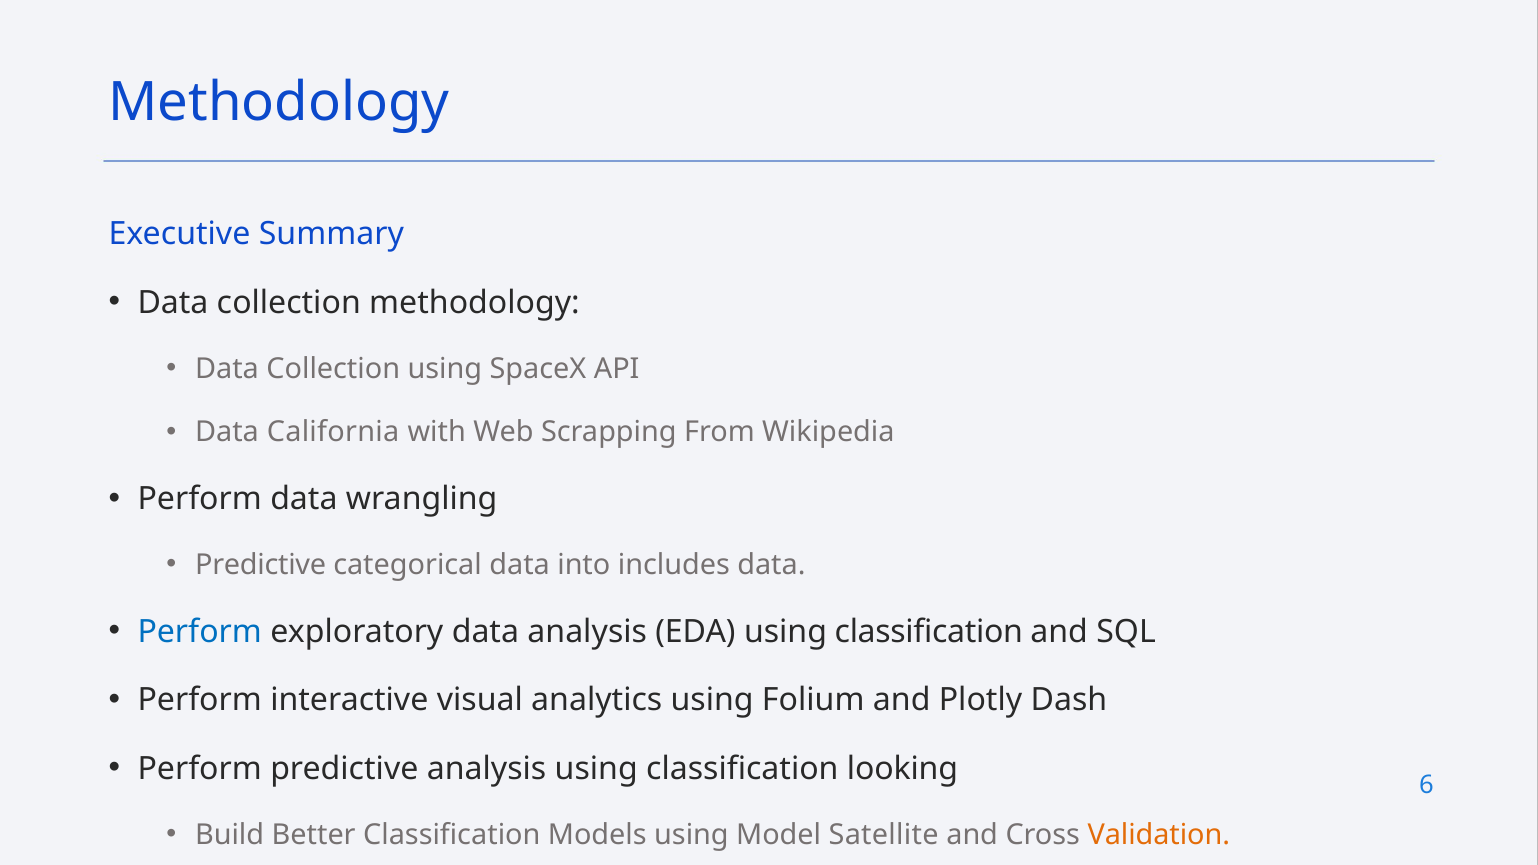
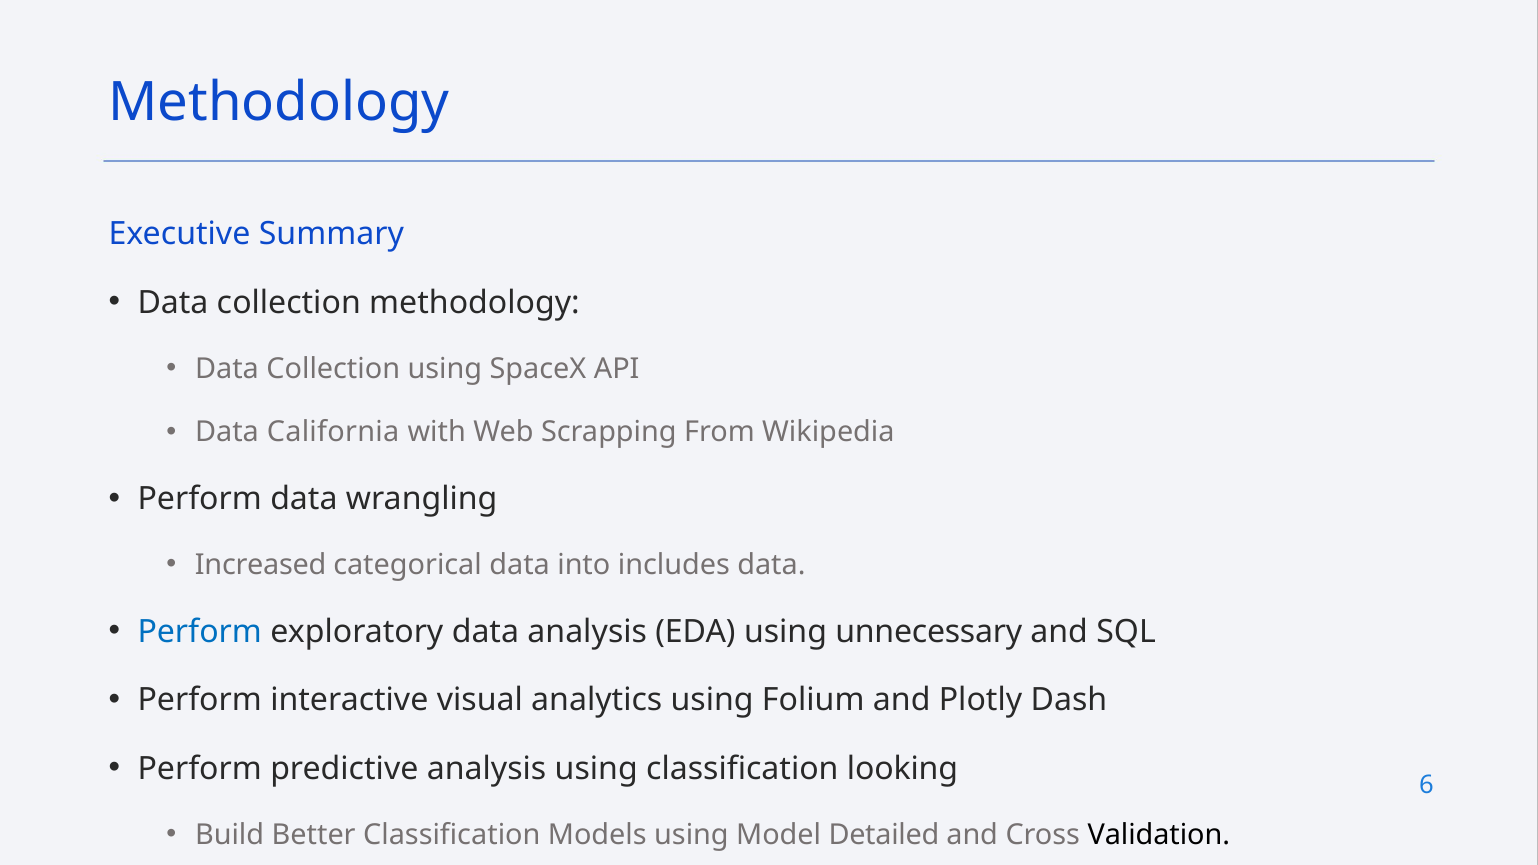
Predictive: Predictive -> Increased (261, 565)
EDA using classification: classification -> unnecessary (929, 632)
Satellite: Satellite -> Detailed (884, 835)
Validation colour: orange -> black (1159, 835)
